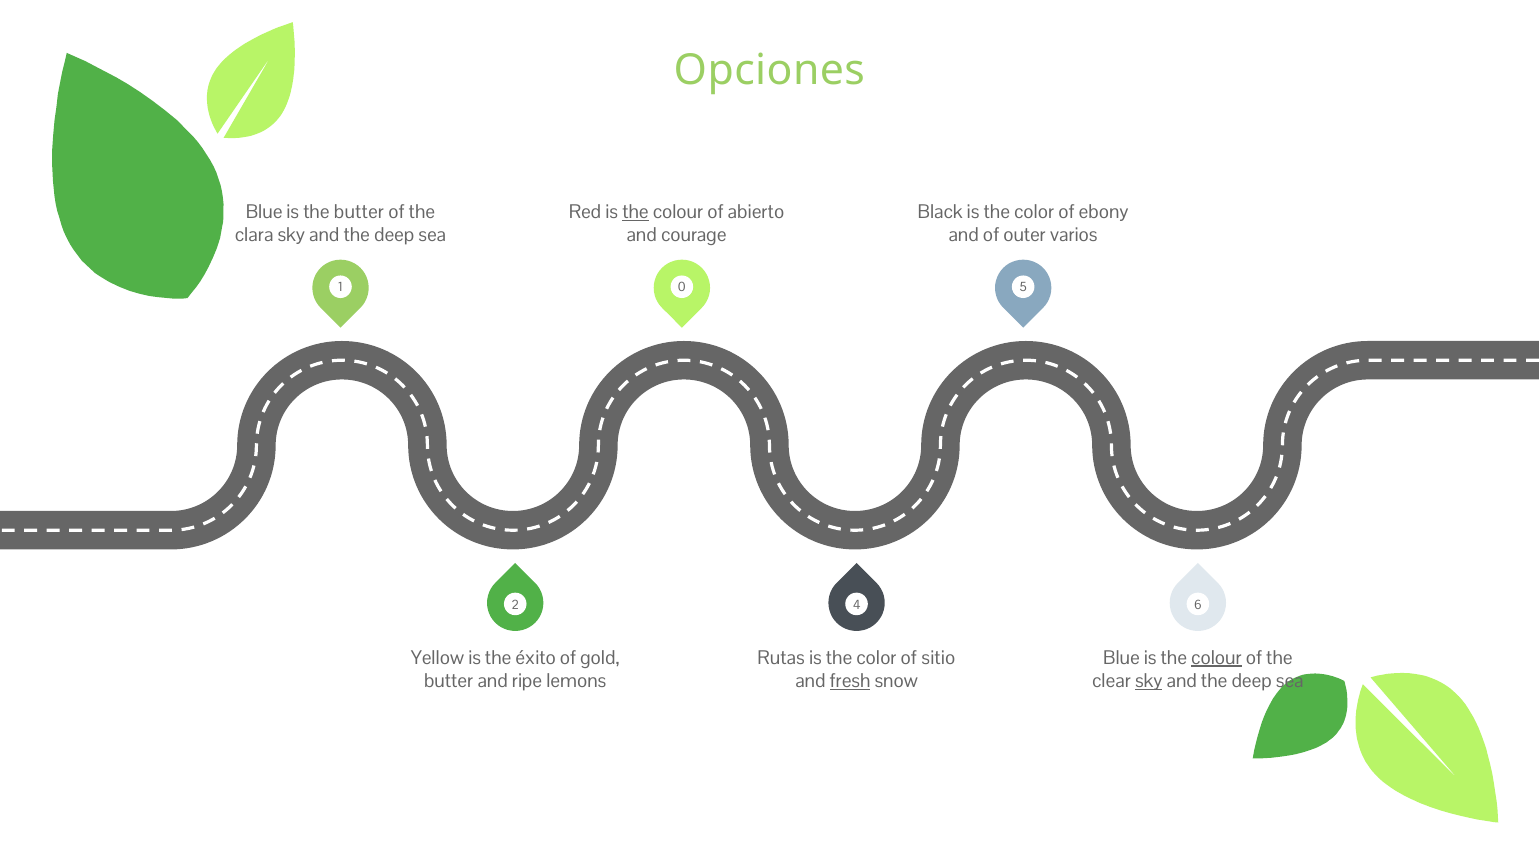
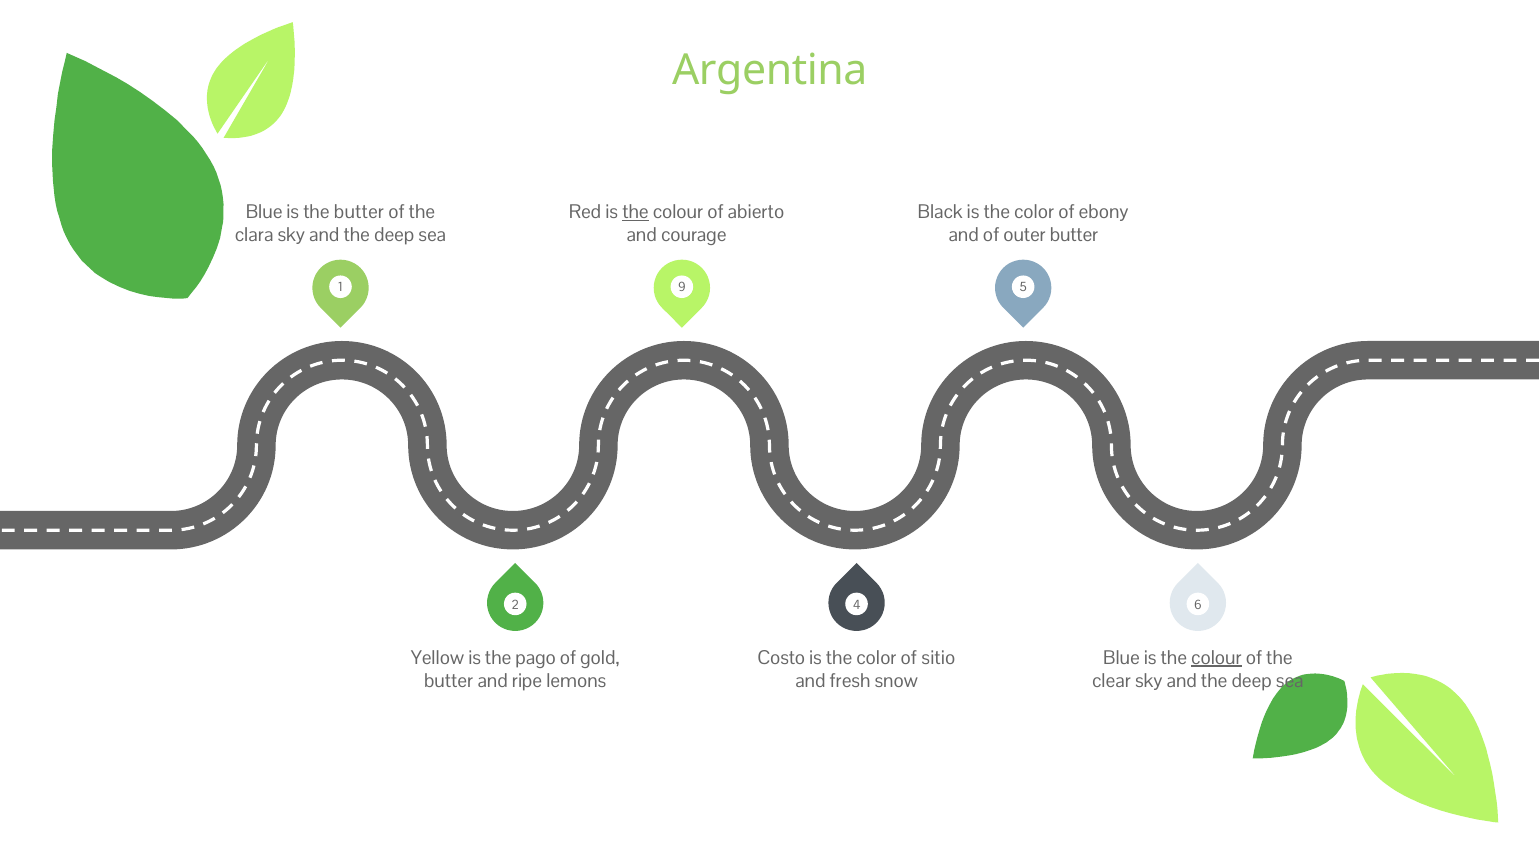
Opciones: Opciones -> Argentina (770, 71)
outer varios: varios -> butter (1074, 236)
0: 0 -> 9 (682, 288)
éxito: éxito -> pago (536, 658)
Rutas: Rutas -> Costo (781, 658)
fresh underline: present -> none (850, 681)
sky underline: present -> none (1149, 681)
